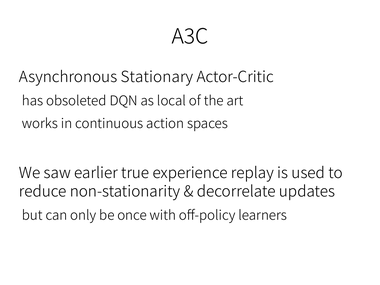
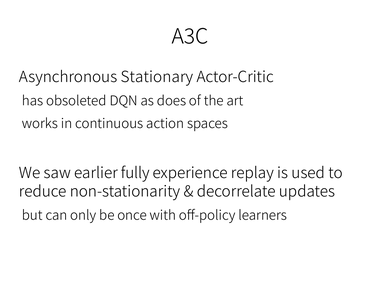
local: local -> does (172, 101)
true: true -> fully (135, 173)
